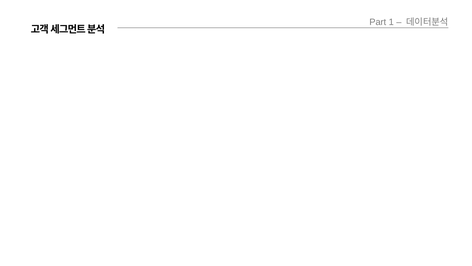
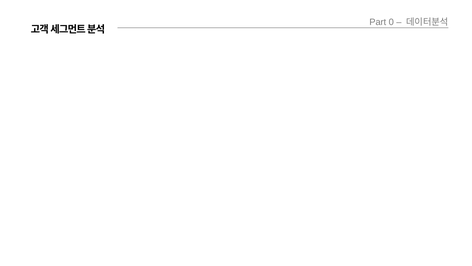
1: 1 -> 0 (391, 22)
